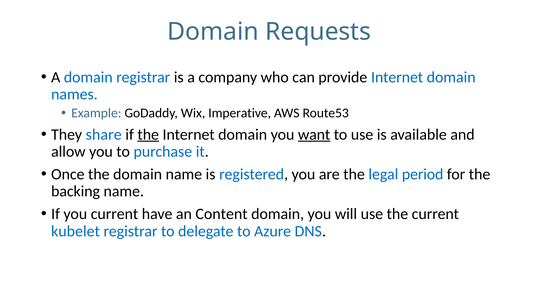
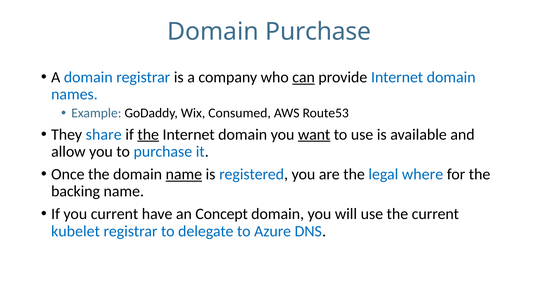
Domain Requests: Requests -> Purchase (318, 32)
can underline: none -> present (304, 77)
Imperative: Imperative -> Consumed (240, 113)
name underline: none -> present (184, 175)
period: period -> where (423, 175)
Content: Content -> Concept (222, 214)
